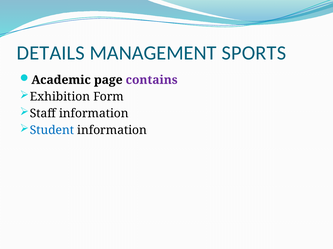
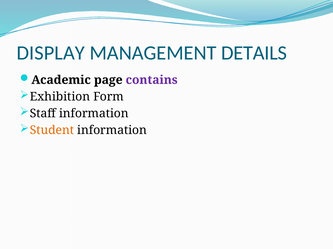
DETAILS: DETAILS -> DISPLAY (51, 53)
SPORTS: SPORTS -> DETAILS (254, 53)
Student colour: blue -> orange (52, 131)
